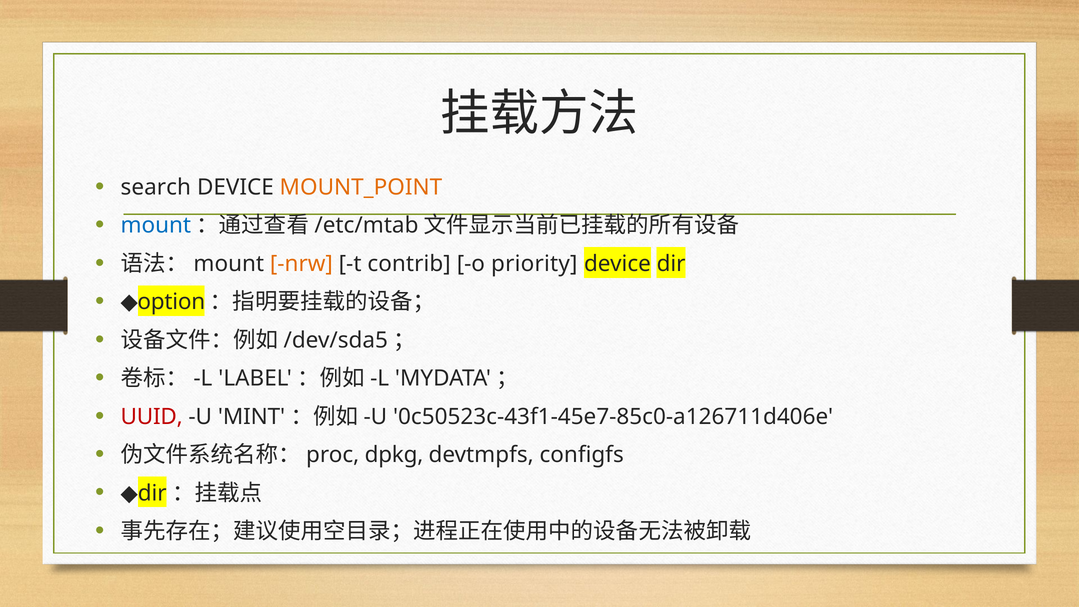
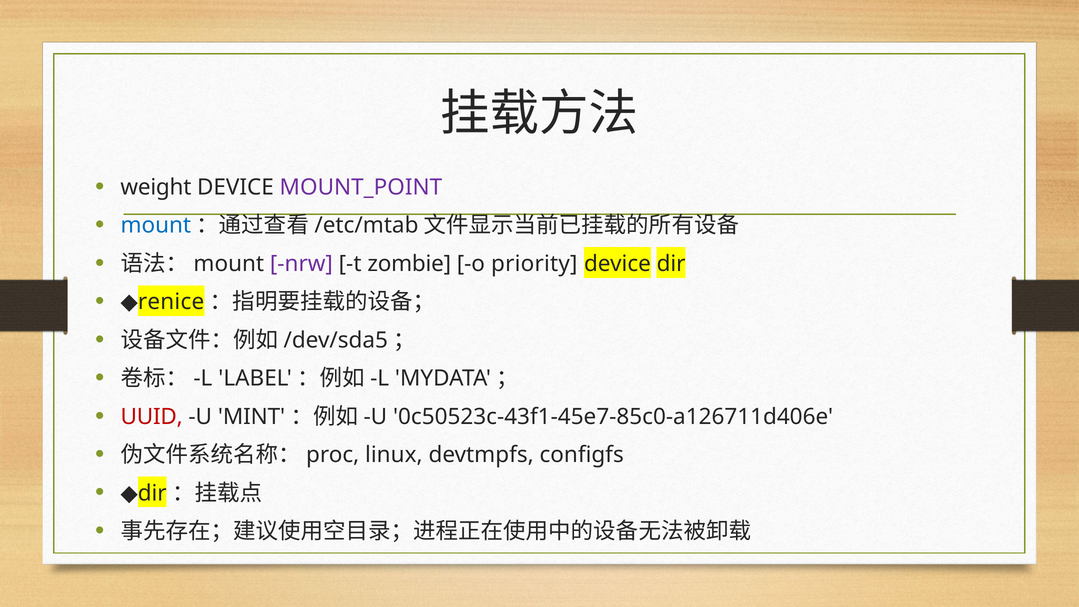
search: search -> weight (156, 187)
MOUNT_POINT colour: orange -> purple (361, 187)
nrw colour: orange -> purple (301, 264)
contrib: contrib -> zombie (409, 264)
option: option -> renice (171, 302)
dpkg: dpkg -> linux (394, 455)
